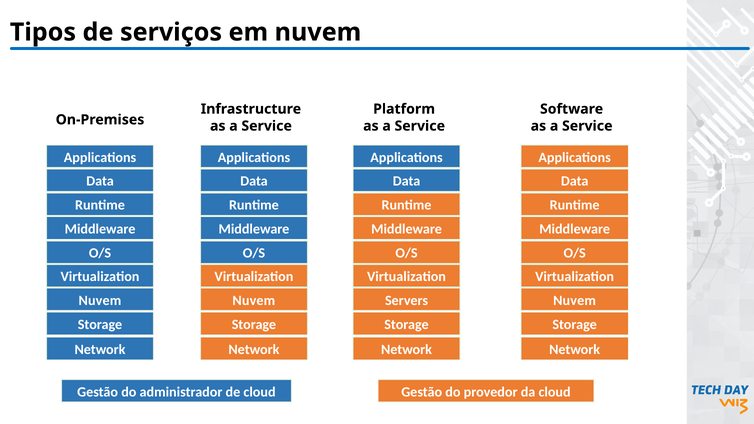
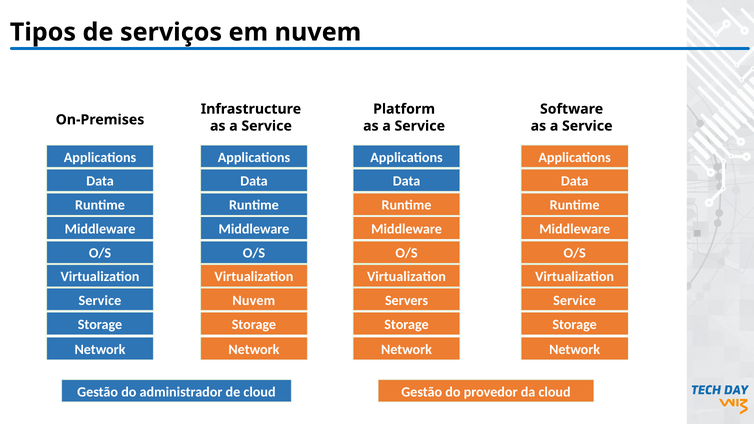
Nuvem: Nuvem -> Service (100, 300)
Nuvem: Nuvem -> Service (575, 300)
